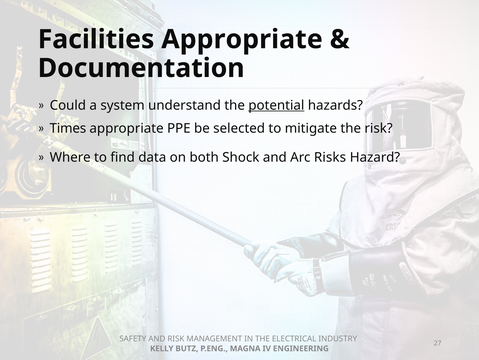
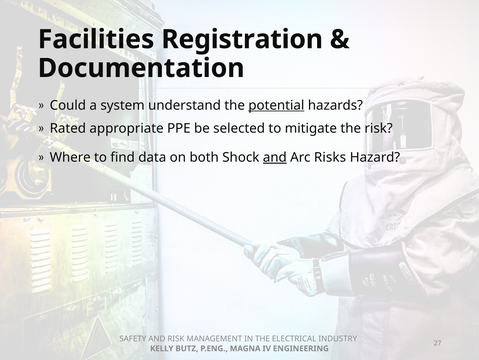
Facilities Appropriate: Appropriate -> Registration (242, 39)
Times: Times -> Rated (68, 128)
and underline: none -> present (275, 157)
